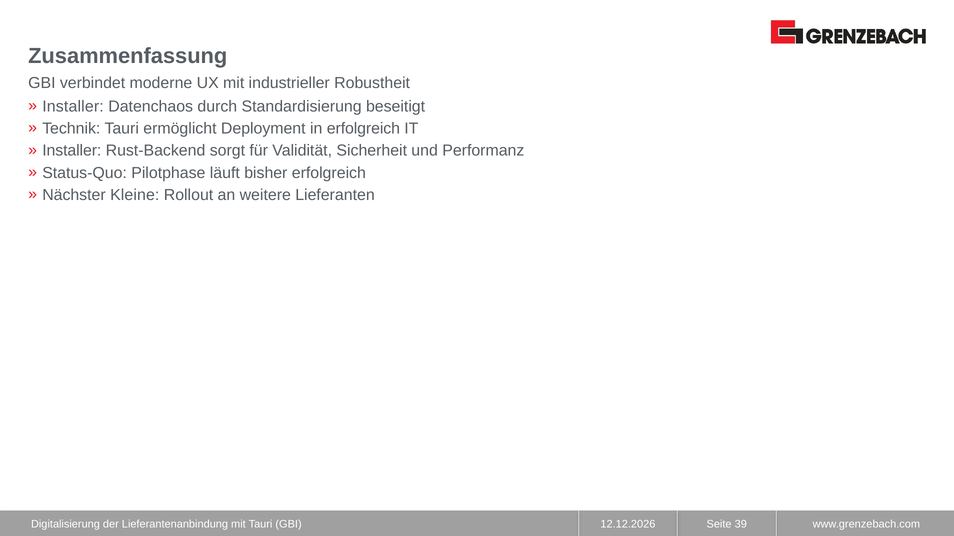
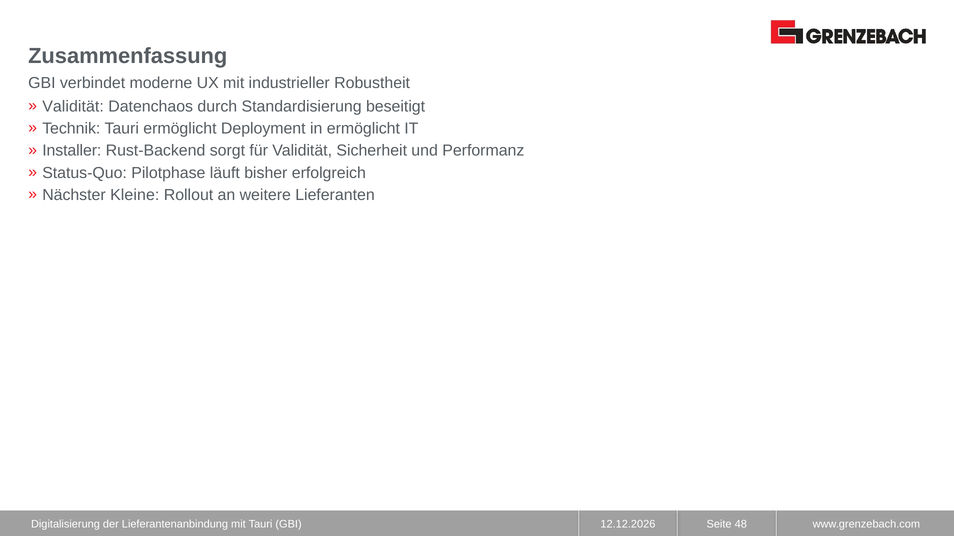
Installer: Installer -> Validität (73, 107)
in erfolgreich: erfolgreich -> ermöglicht (363, 129)
39: 39 -> 48 (741, 524)
